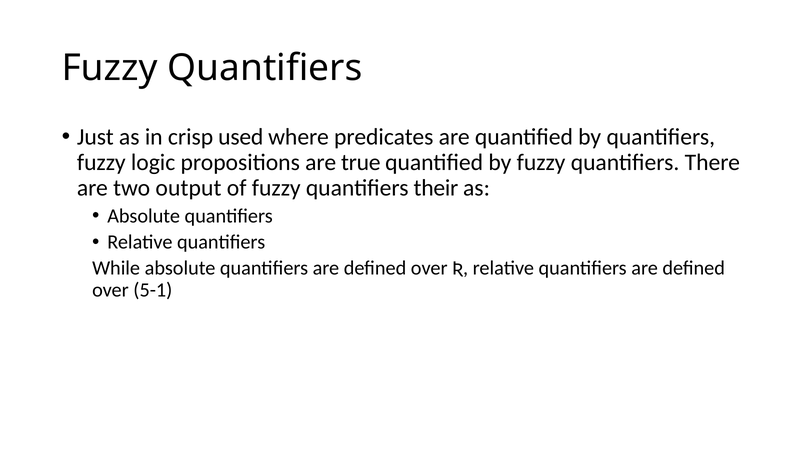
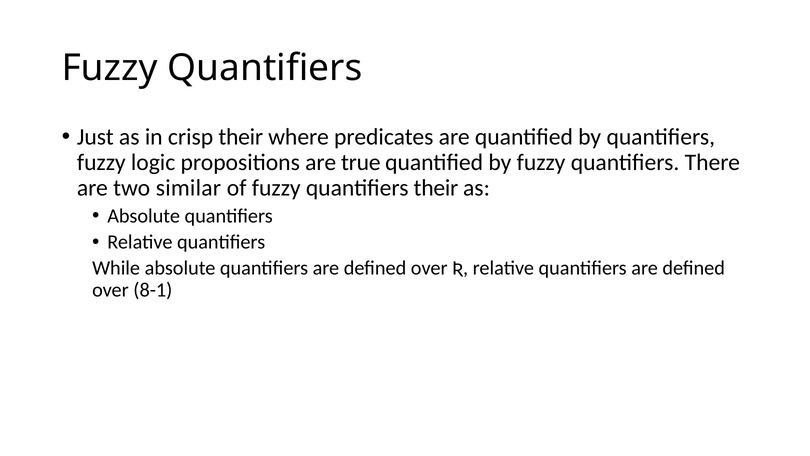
crisp used: used -> their (241, 137)
output: output -> similar (188, 188)
5-1: 5-1 -> 8-1 (153, 290)
